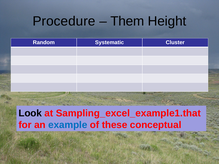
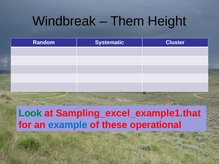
Procedure: Procedure -> Windbreak (64, 21)
Look colour: black -> green (30, 113)
conceptual: conceptual -> operational (156, 125)
